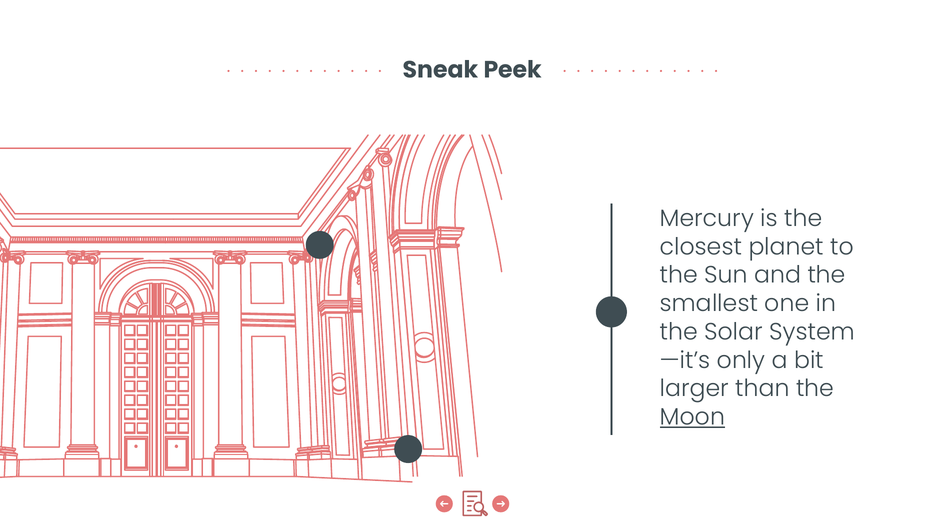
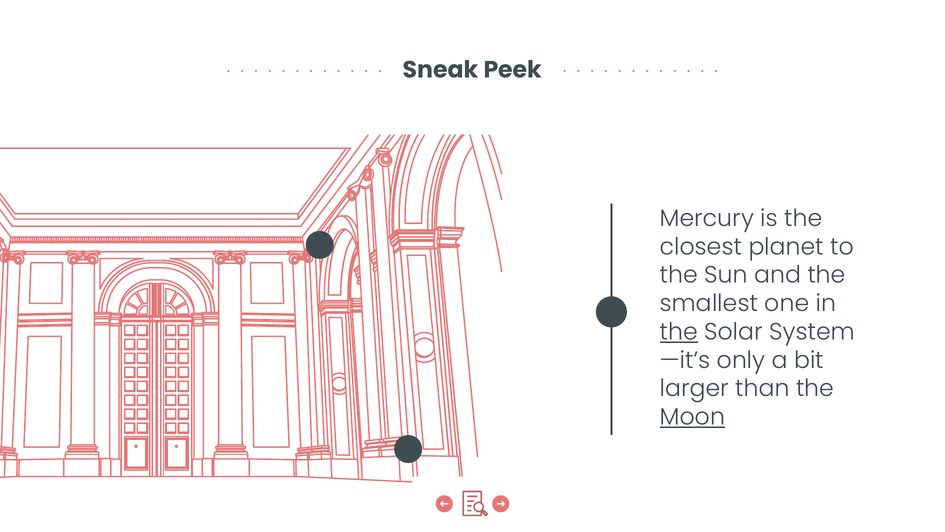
the underline: none -> present (679, 332)
